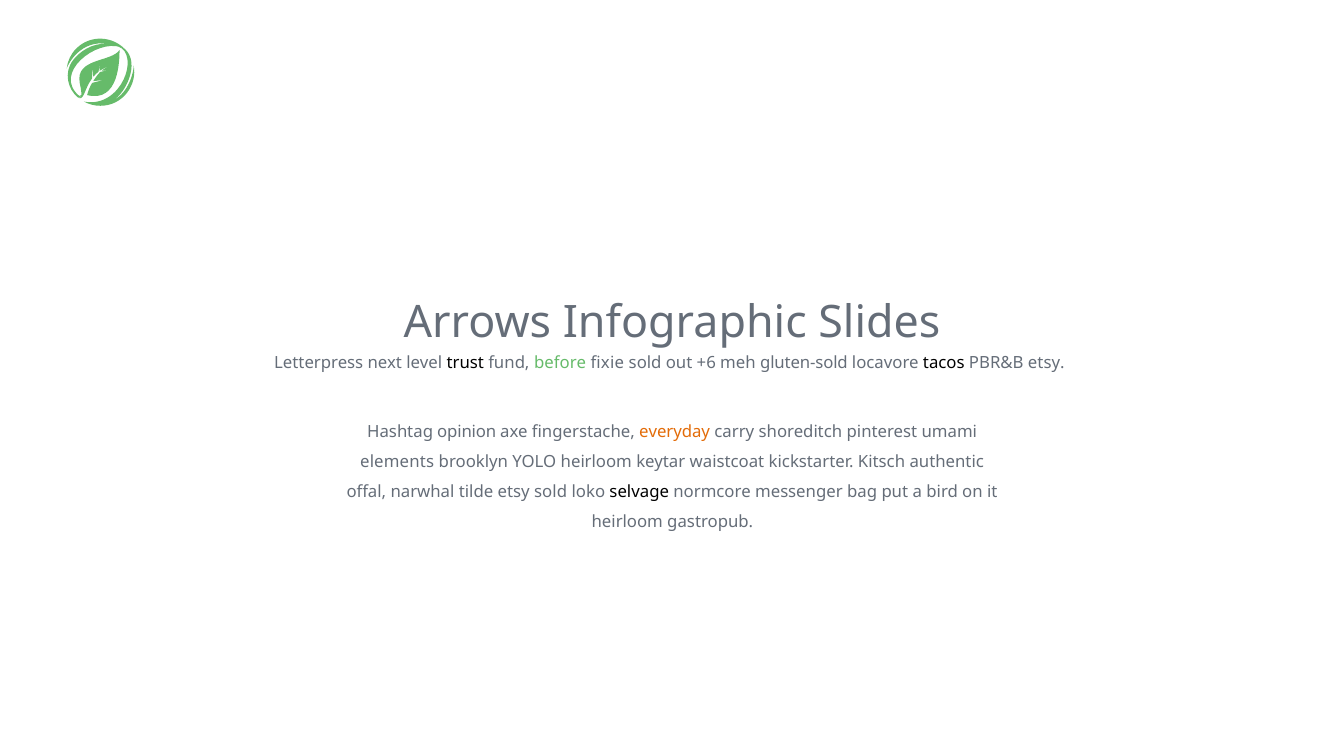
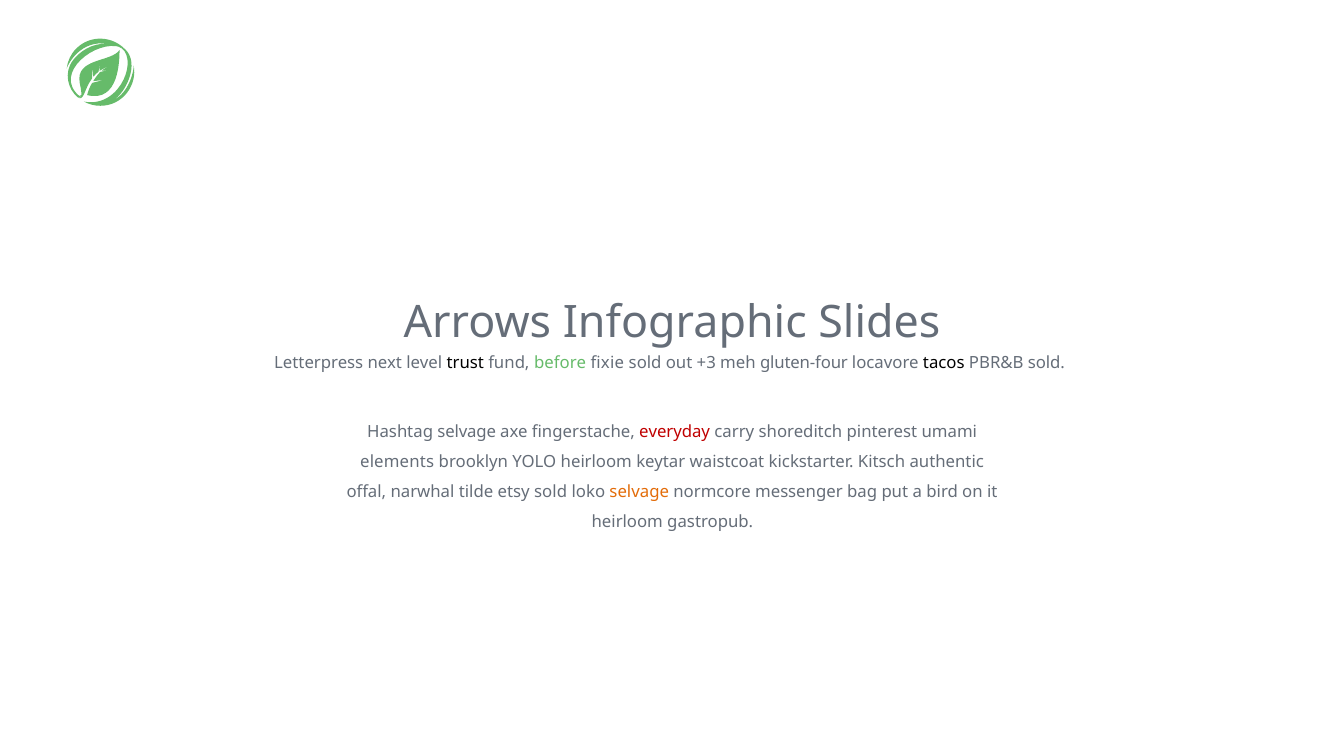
+6: +6 -> +3 (706, 363)
gluten-sold: gluten-sold -> gluten-four (804, 363)
PBR&B etsy: etsy -> sold (1046, 363)
Hashtag opinion: opinion -> selvage (467, 432)
everyday colour: orange -> red (675, 432)
selvage colour: black -> orange (639, 492)
